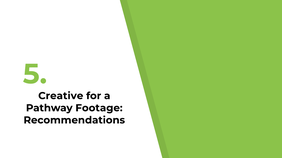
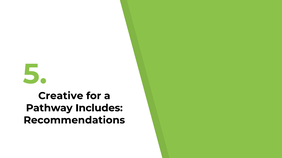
Footage: Footage -> Includes (99, 108)
